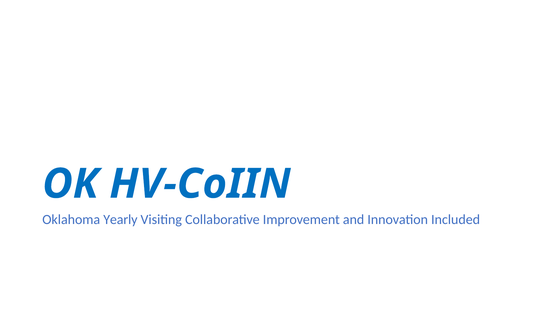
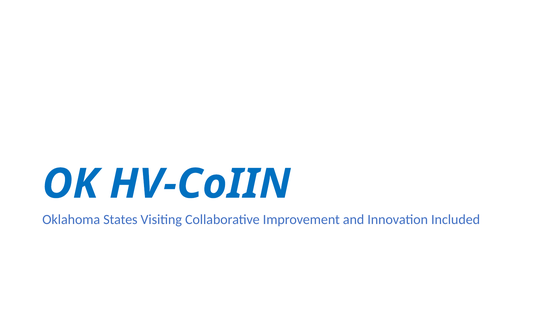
Yearly: Yearly -> States (120, 220)
